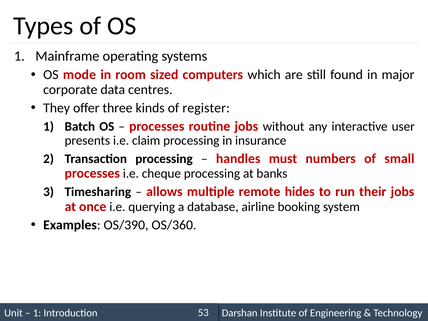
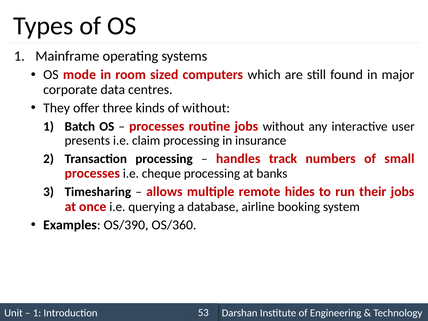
of register: register -> without (206, 108)
must: must -> track (283, 159)
